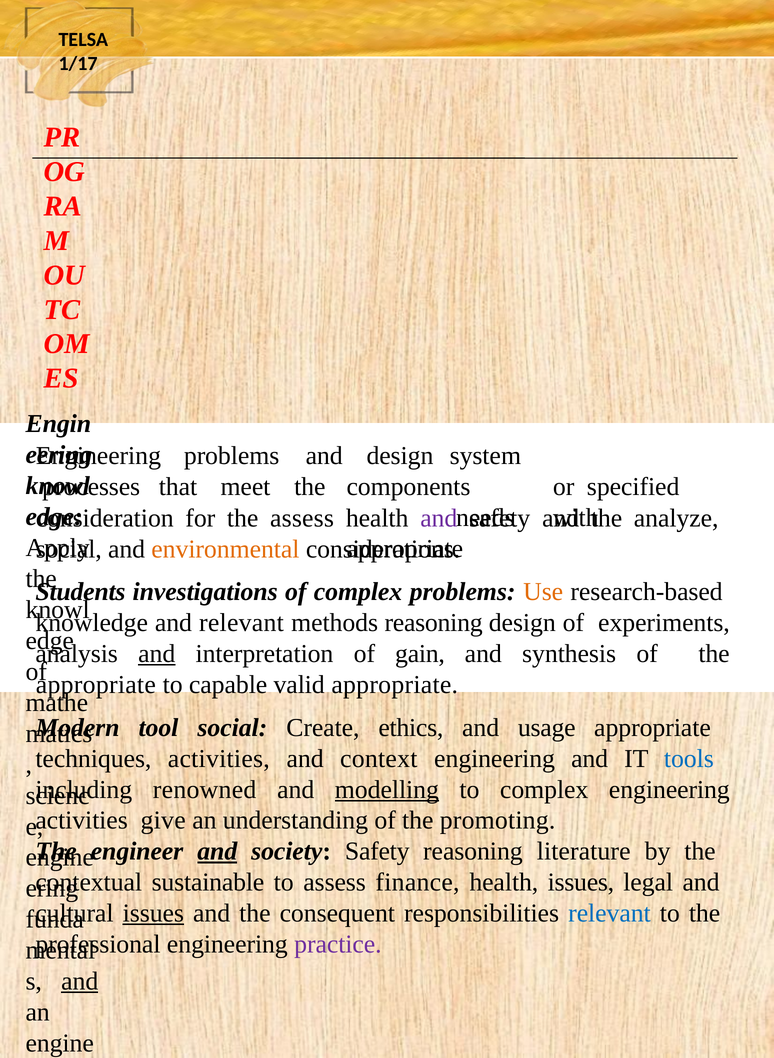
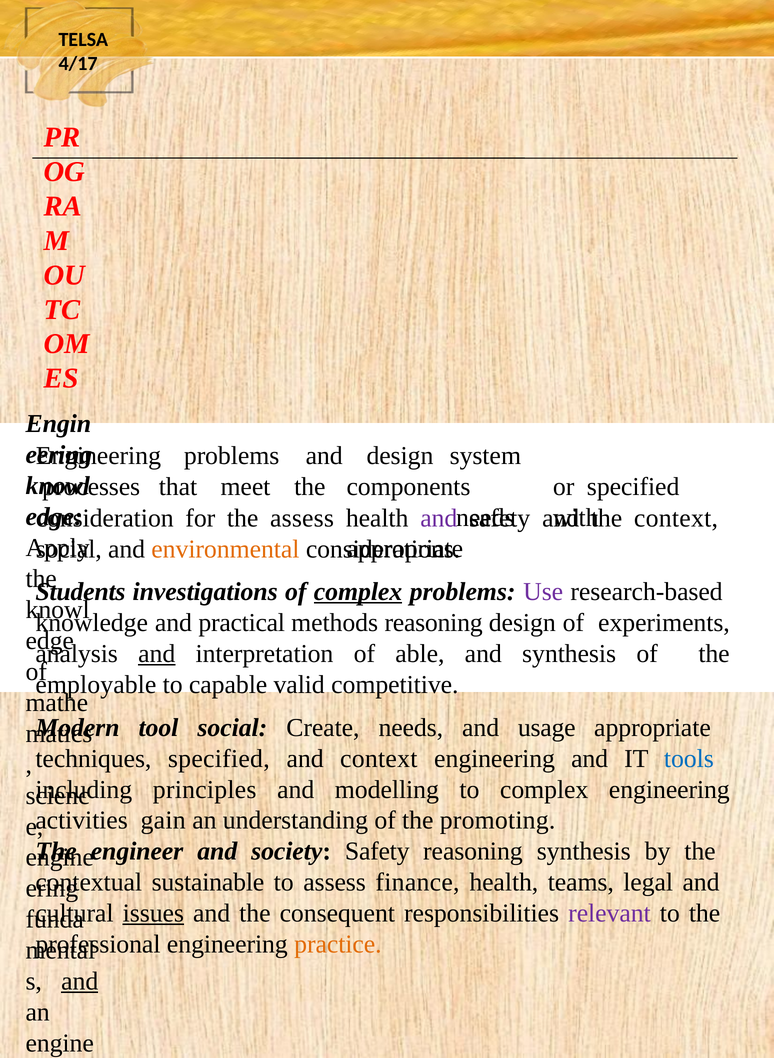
1/17: 1/17 -> 4/17 (78, 64)
the analyze: analyze -> context (676, 518)
complex underline: none -> present (358, 592)
Use colour: orange -> purple (543, 592)
and relevant: relevant -> practical (242, 623)
gain: gain -> able (420, 654)
appropriate: appropriate -> employable (96, 685)
valid appropriate: appropriate -> competitive (395, 685)
Create ethics: ethics -> needs (411, 727)
techniques activities: activities -> specified (219, 758)
renowned: renowned -> principles (205, 789)
modelling underline: present -> none (387, 789)
give: give -> gain (163, 820)
and underline: present -> none (217, 851)
reasoning literature: literature -> synthesis (584, 851)
health issues: issues -> teams (581, 882)
relevant colour: blue -> purple (609, 913)
practice colour: purple -> orange (338, 944)
